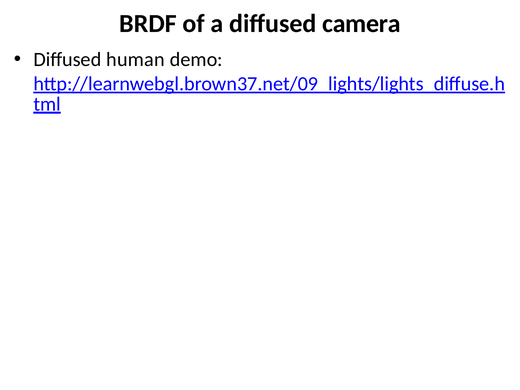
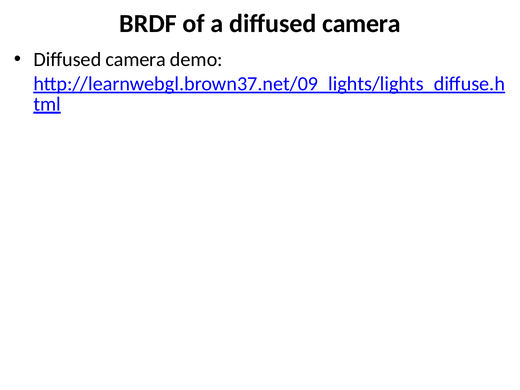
human: human -> camera (136, 59)
